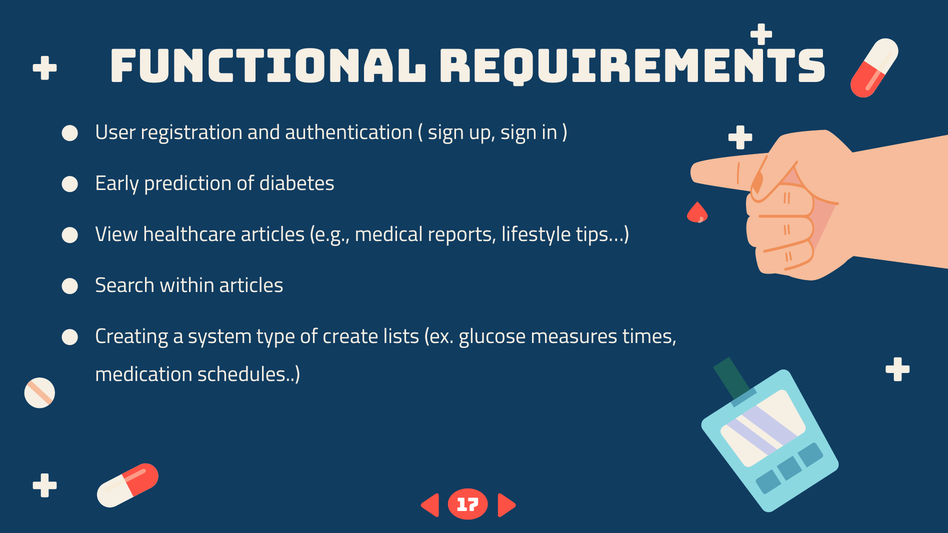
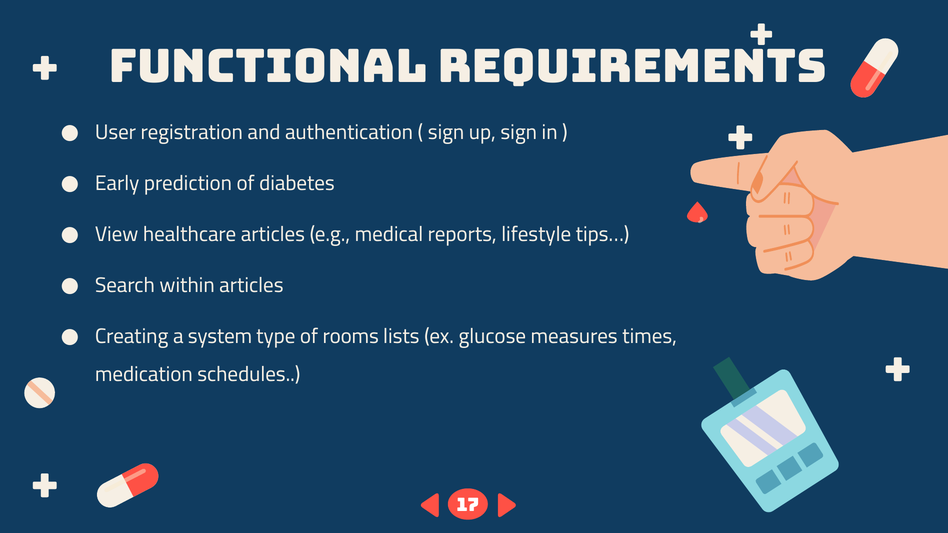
create: create -> rooms (351, 337)
